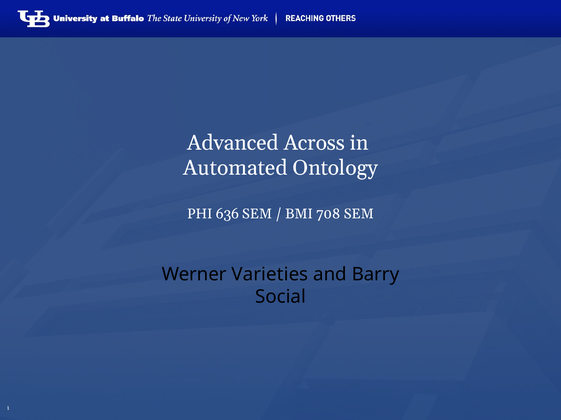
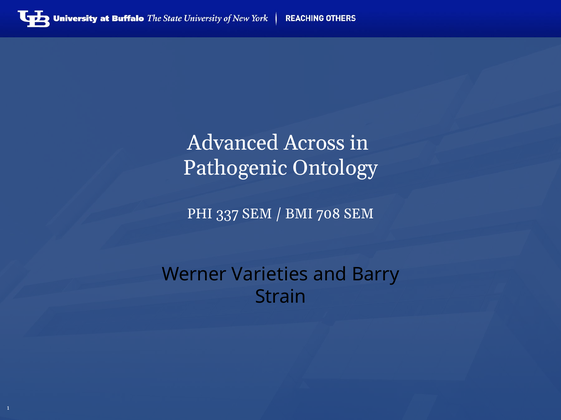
Automated: Automated -> Pathogenic (235, 168)
636: 636 -> 337 (227, 214)
Social: Social -> Strain (281, 297)
